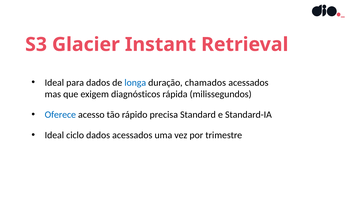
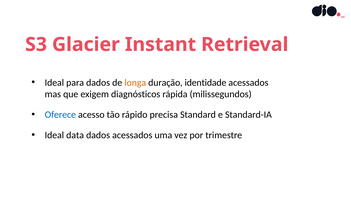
longa colour: blue -> orange (135, 83)
chamados: chamados -> identidade (206, 83)
ciclo: ciclo -> data (75, 135)
